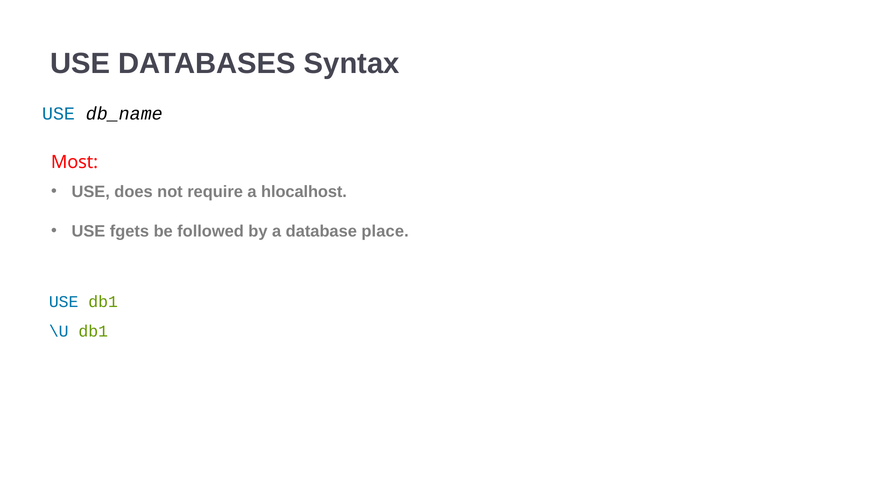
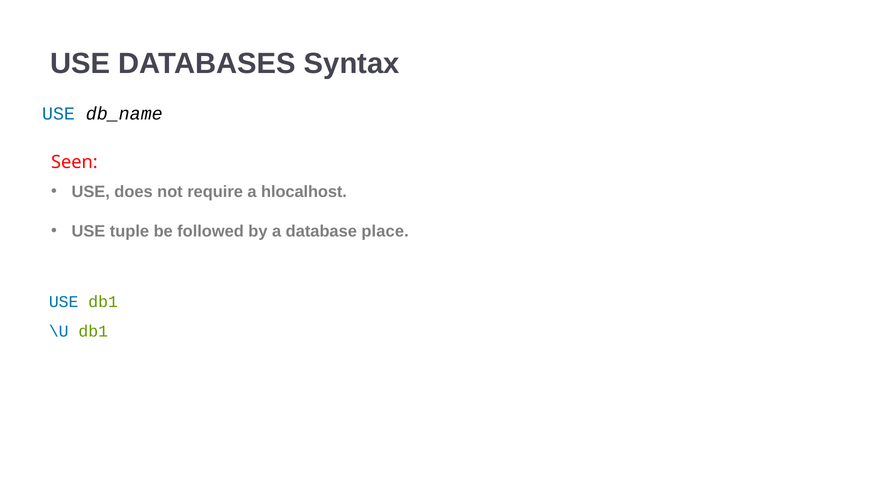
Most: Most -> Seen (74, 162)
fgets: fgets -> tuple (129, 231)
